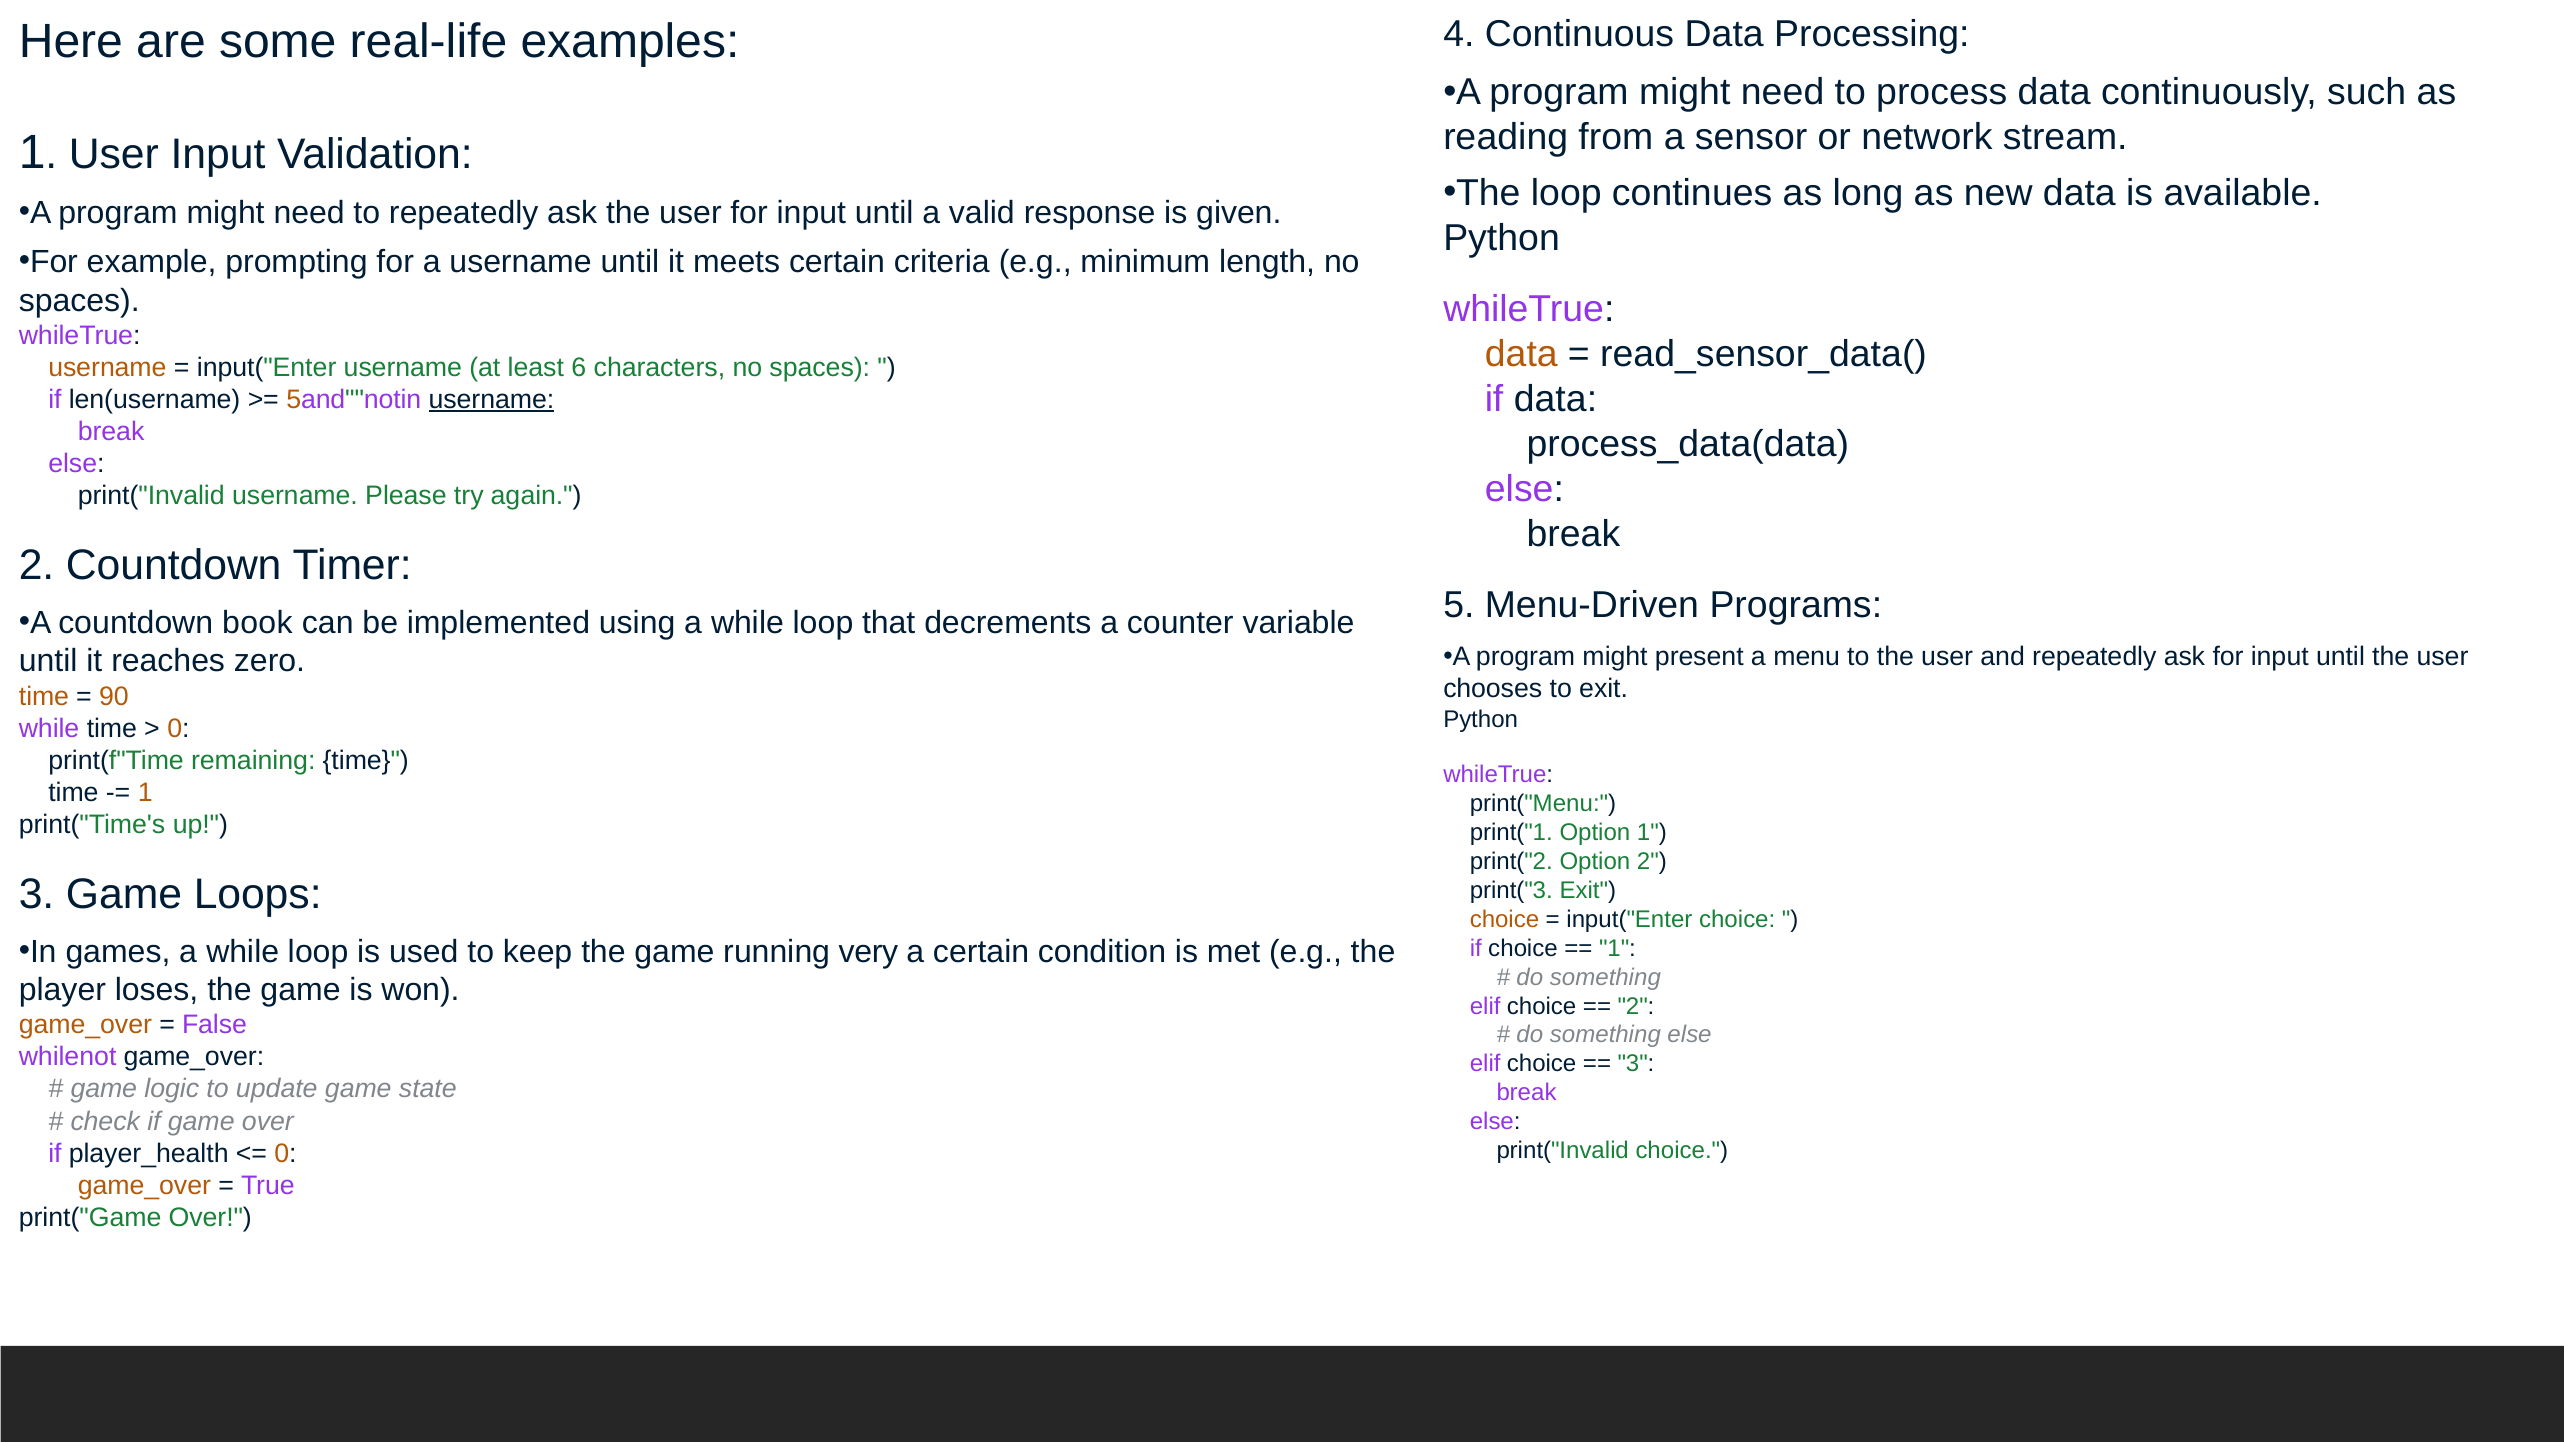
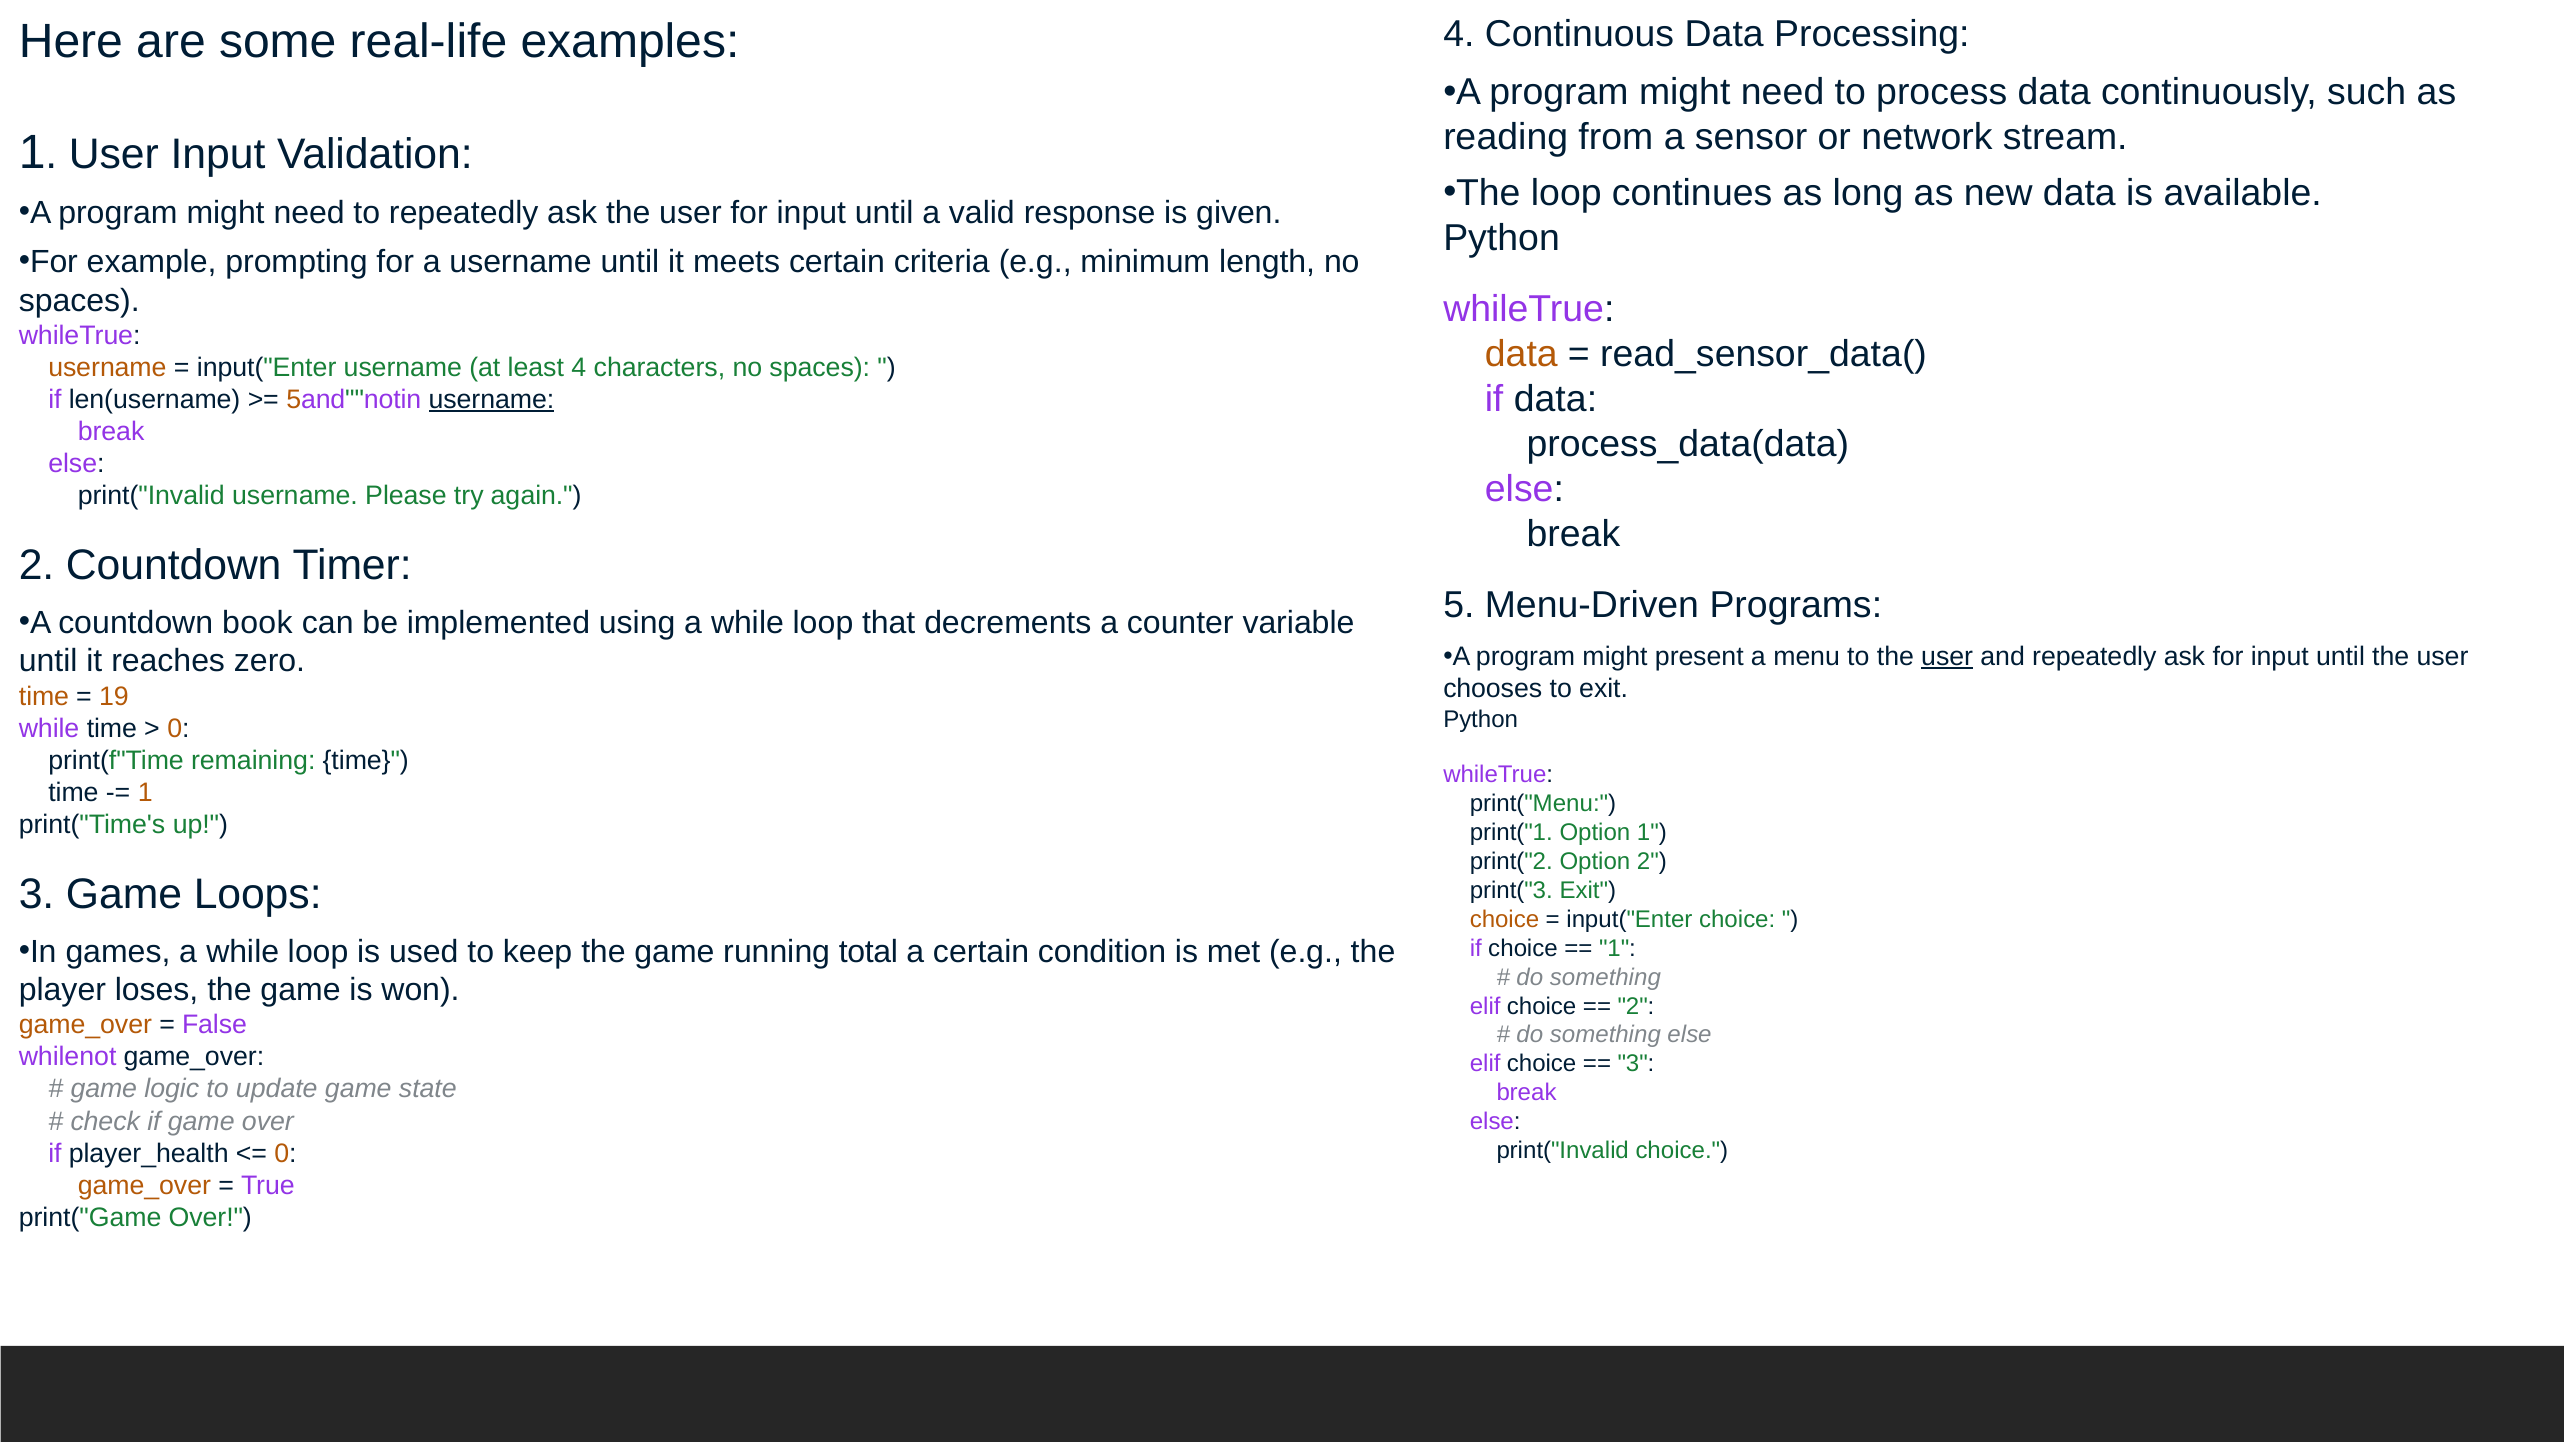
least 6: 6 -> 4 (579, 368)
user underline: none -> present (1947, 657)
90: 90 -> 19 (114, 696)
very: very -> total (868, 952)
